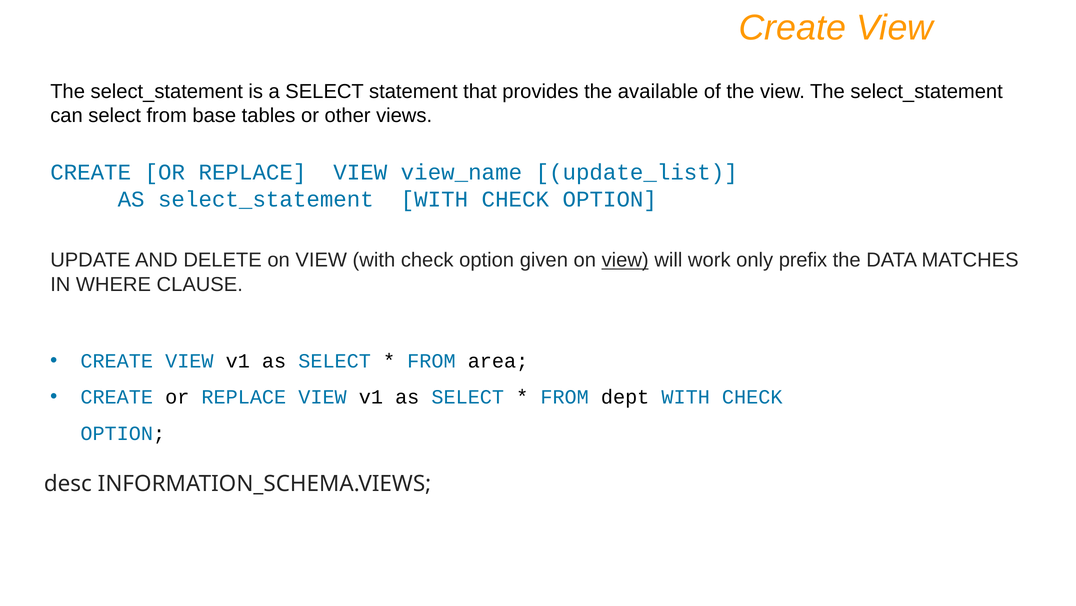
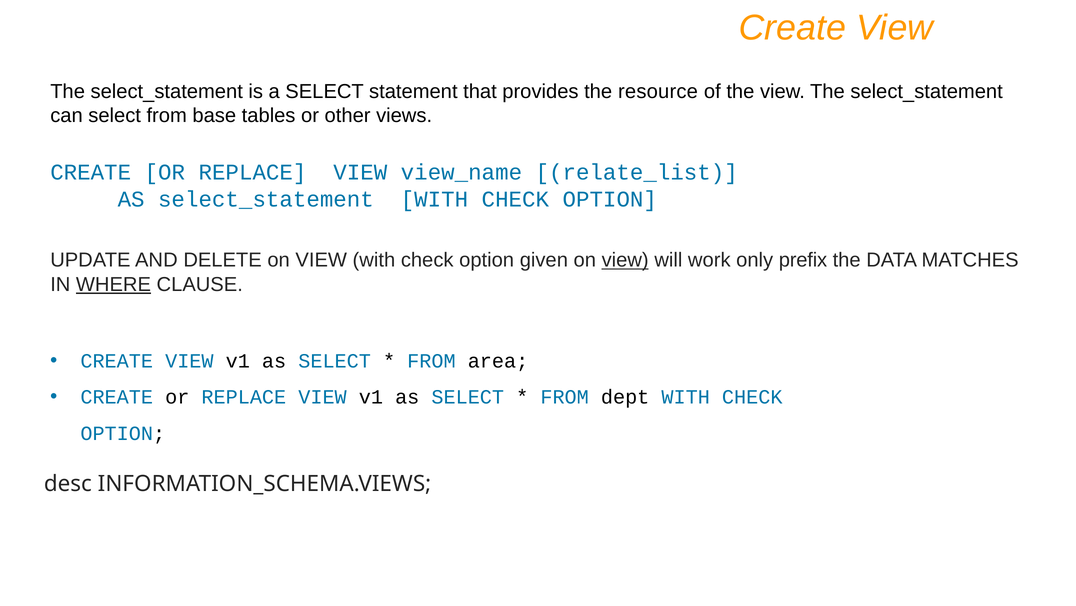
available: available -> resource (658, 91)
update_list: update_list -> relate_list (637, 172)
WHERE underline: none -> present (113, 284)
